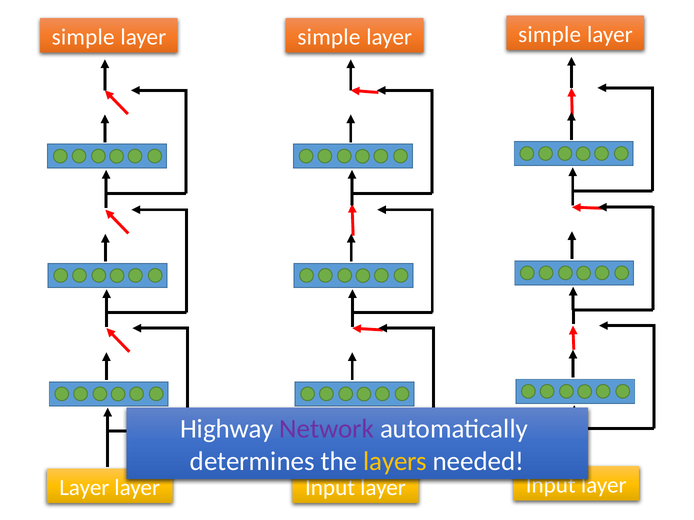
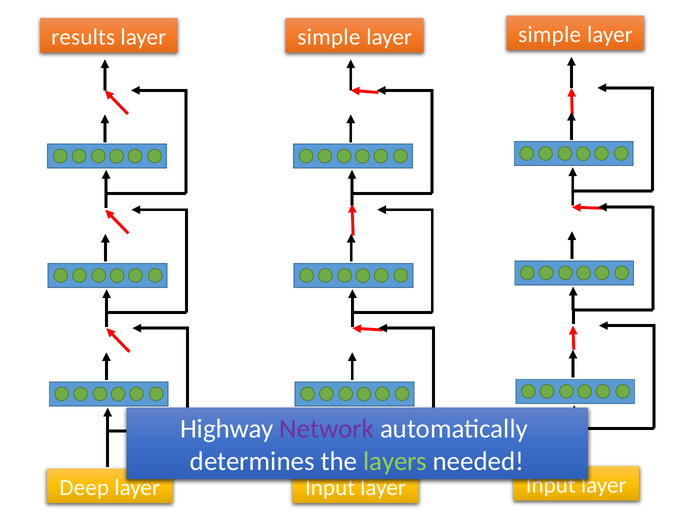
simple: simple -> results (83, 37)
layers colour: yellow -> light green (395, 462)
Layer: Layer -> Deep (84, 488)
